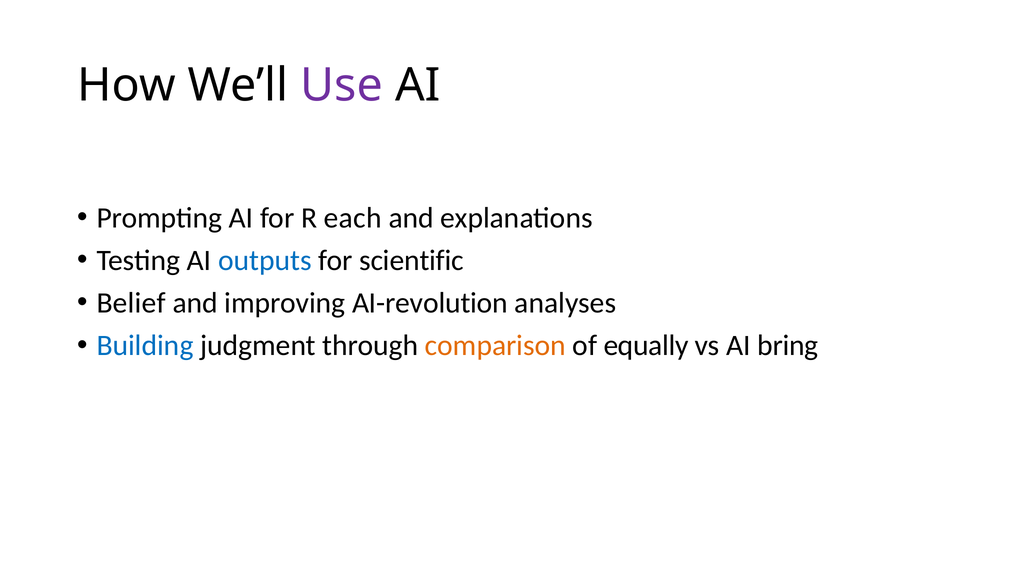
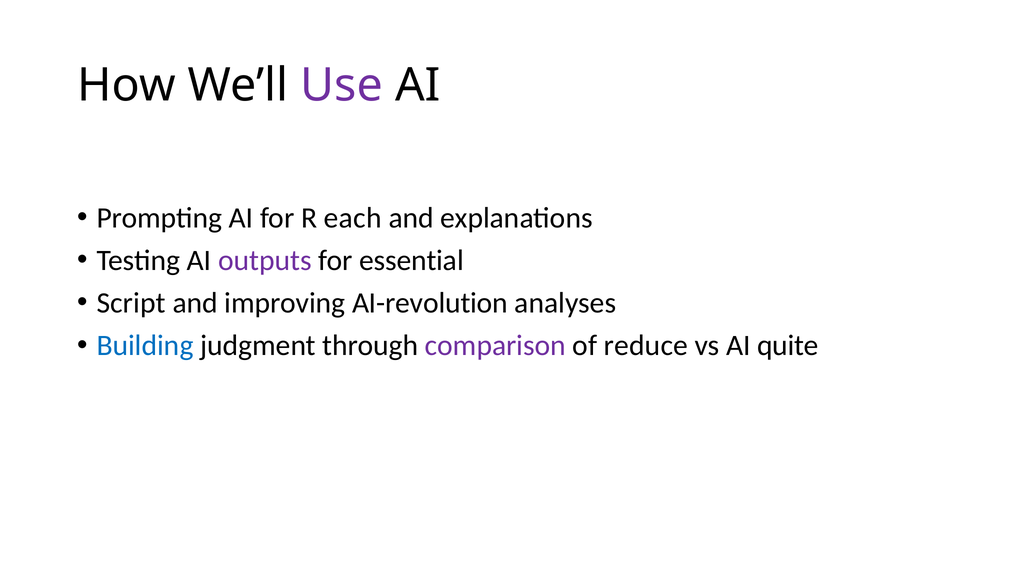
outputs colour: blue -> purple (265, 261)
scientific: scientific -> essential (412, 261)
Belief: Belief -> Script (131, 303)
comparison colour: orange -> purple (495, 346)
equally: equally -> reduce (646, 346)
bring: bring -> quite (788, 346)
